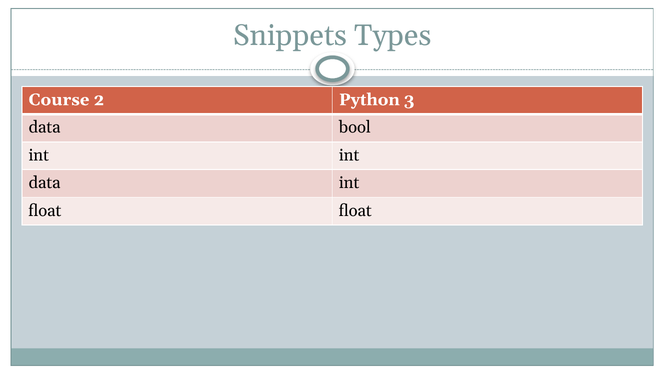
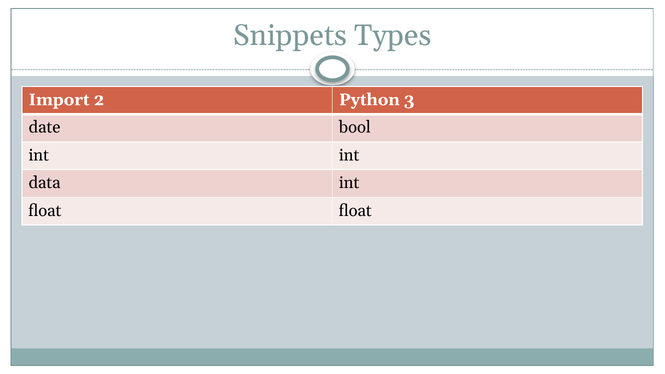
Course: Course -> Import (59, 100)
data: data -> date (44, 127)
